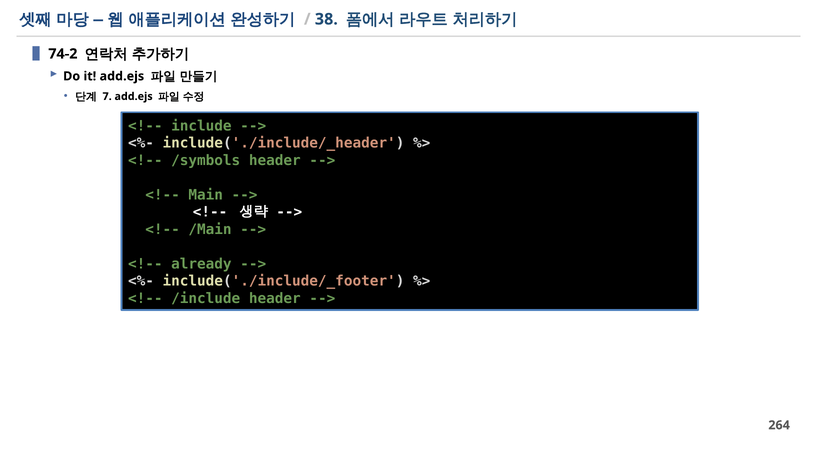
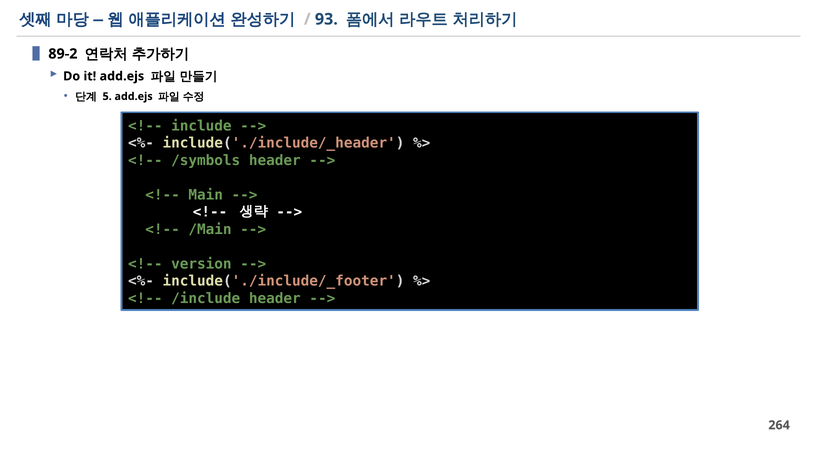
38: 38 -> 93 (326, 19)
74-2: 74-2 -> 89-2 (63, 54)
7: 7 -> 5 (107, 96)
already: already -> version (201, 264)
